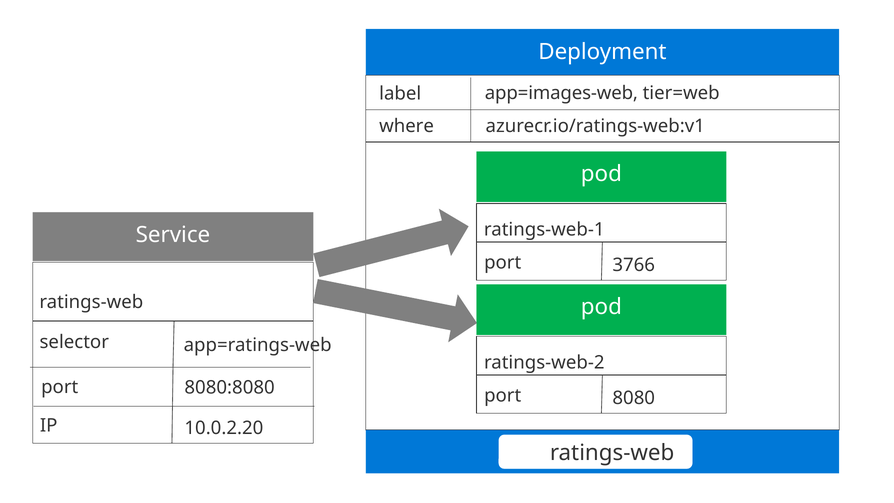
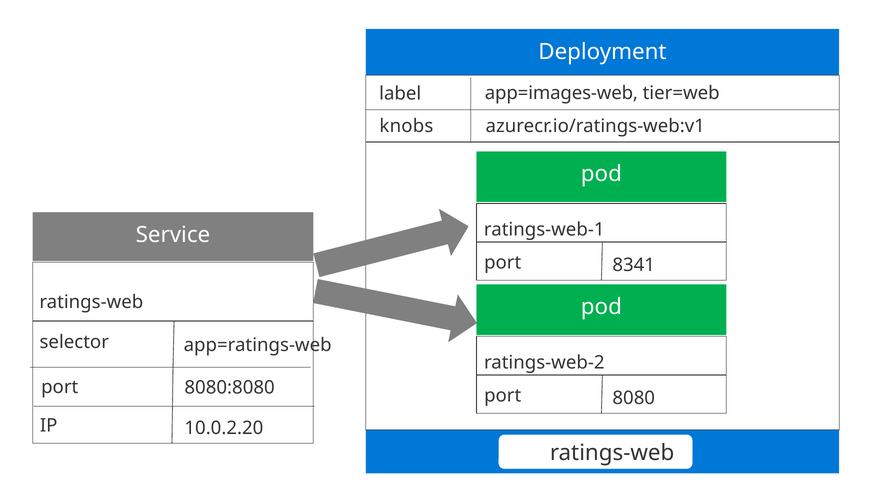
where: where -> knobs (406, 126)
3766: 3766 -> 8341 (634, 265)
